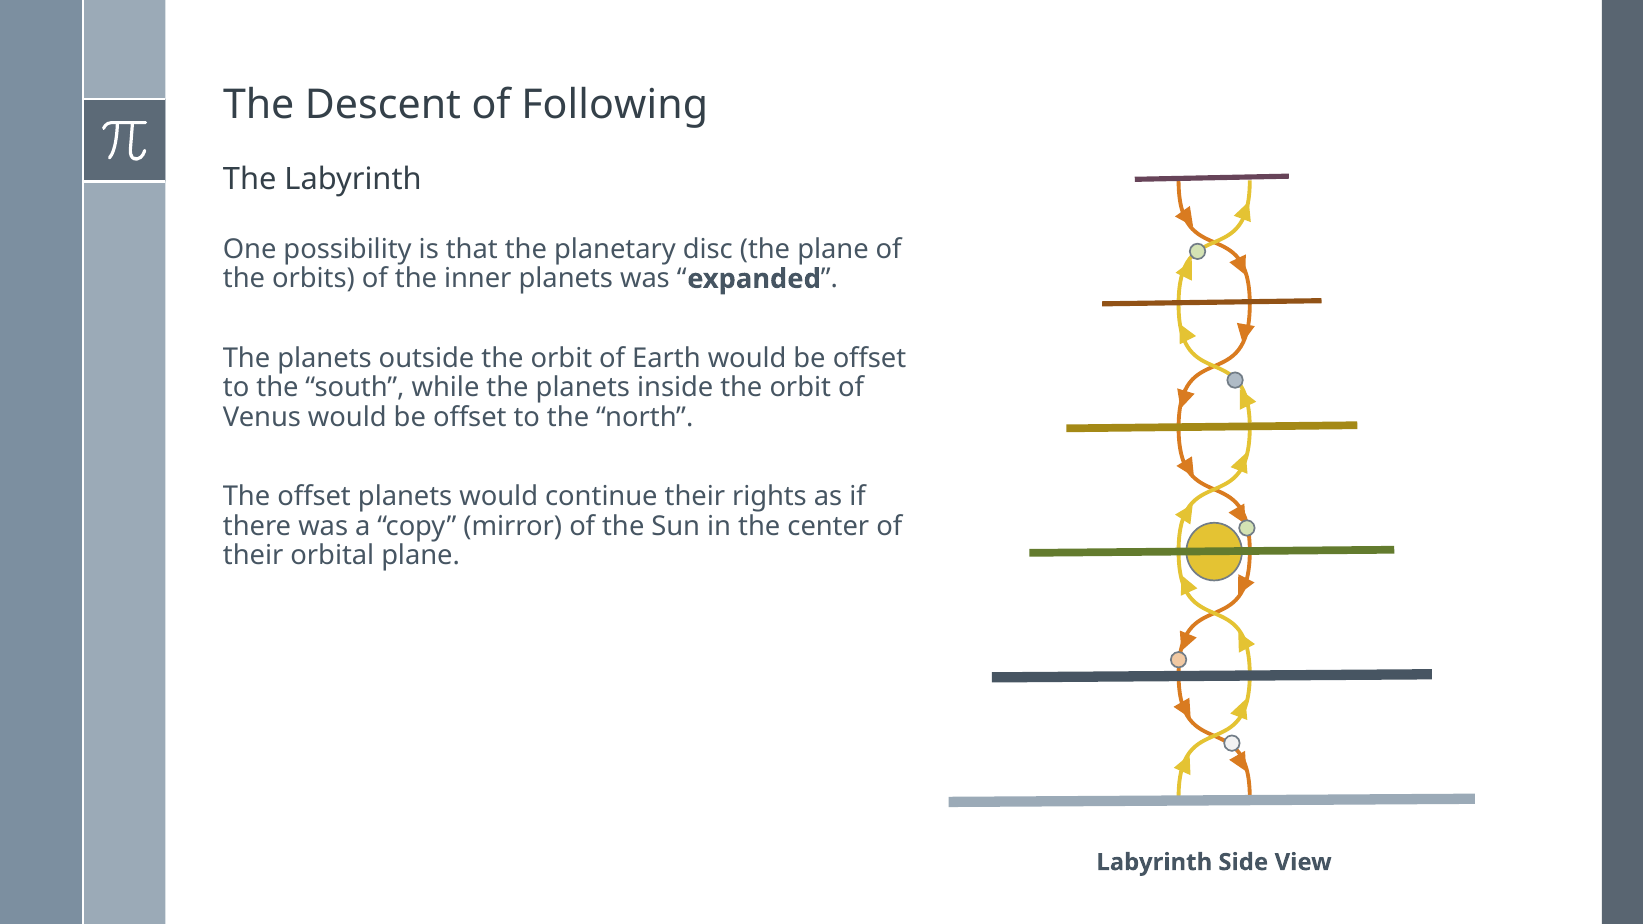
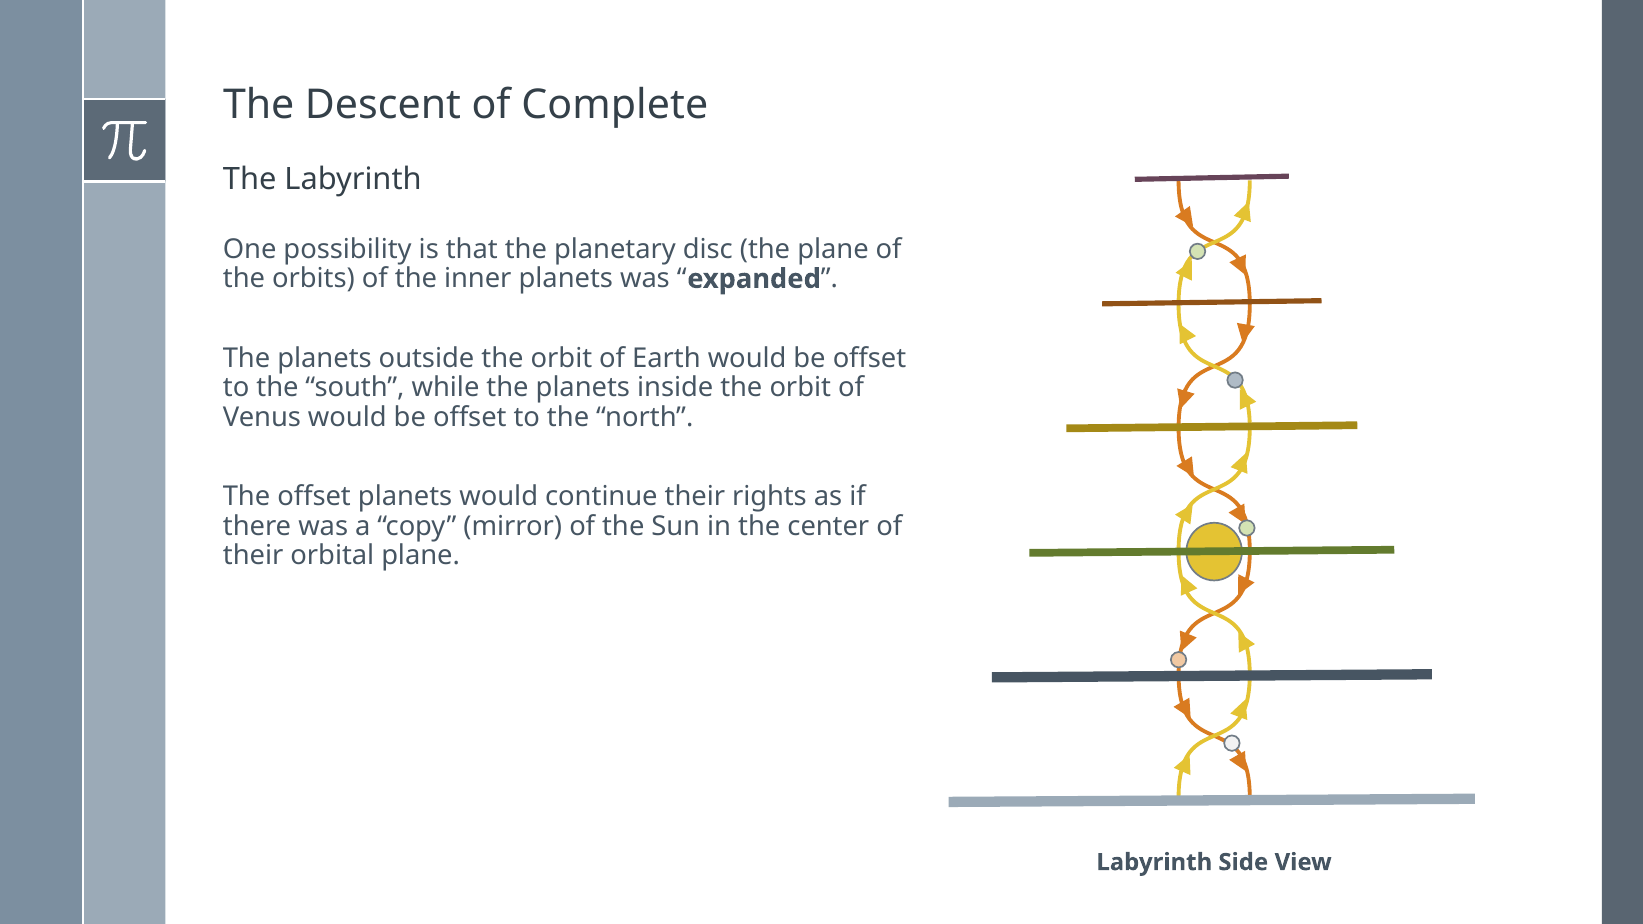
Following: Following -> Complete (615, 105)
